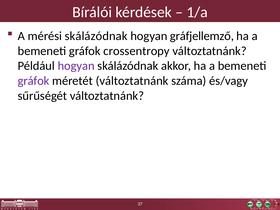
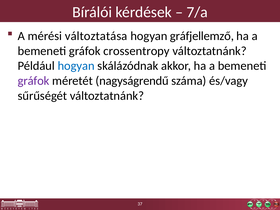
1/a: 1/a -> 7/a (197, 12)
mérési skálázódnak: skálázódnak -> változtatása (96, 36)
hogyan colour: purple -> blue (76, 66)
méretét változtatnánk: változtatnánk -> nagyságrendű (132, 81)
